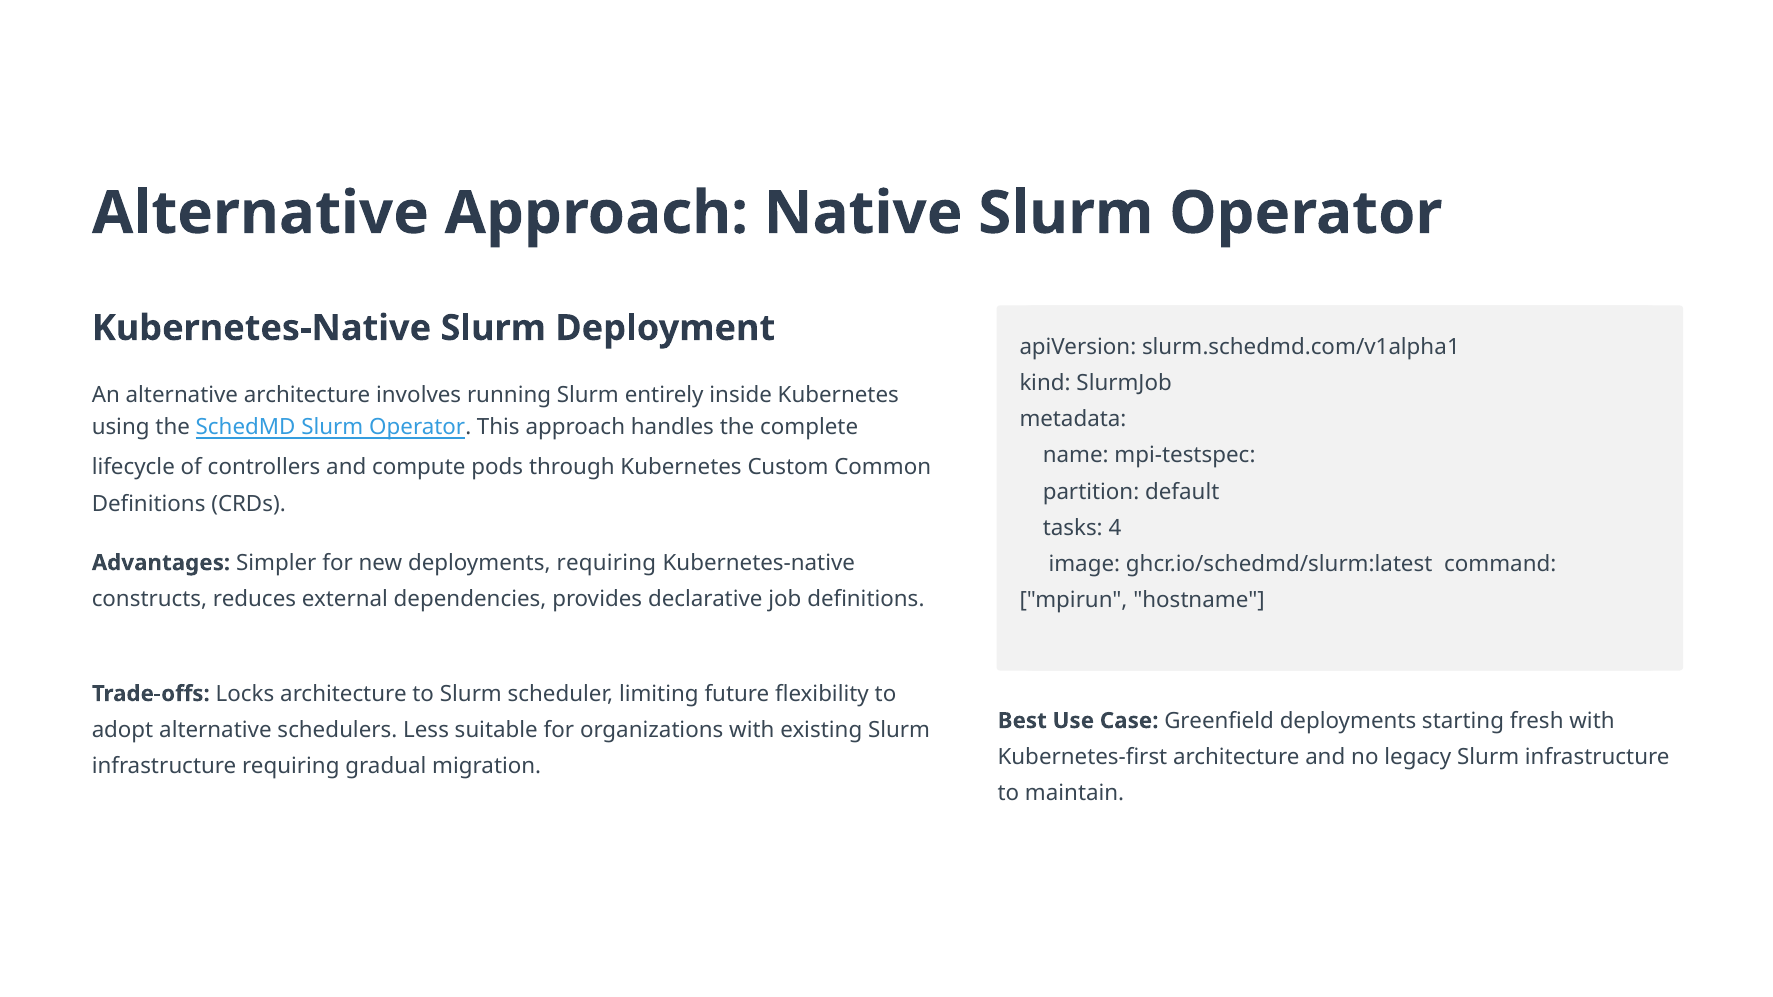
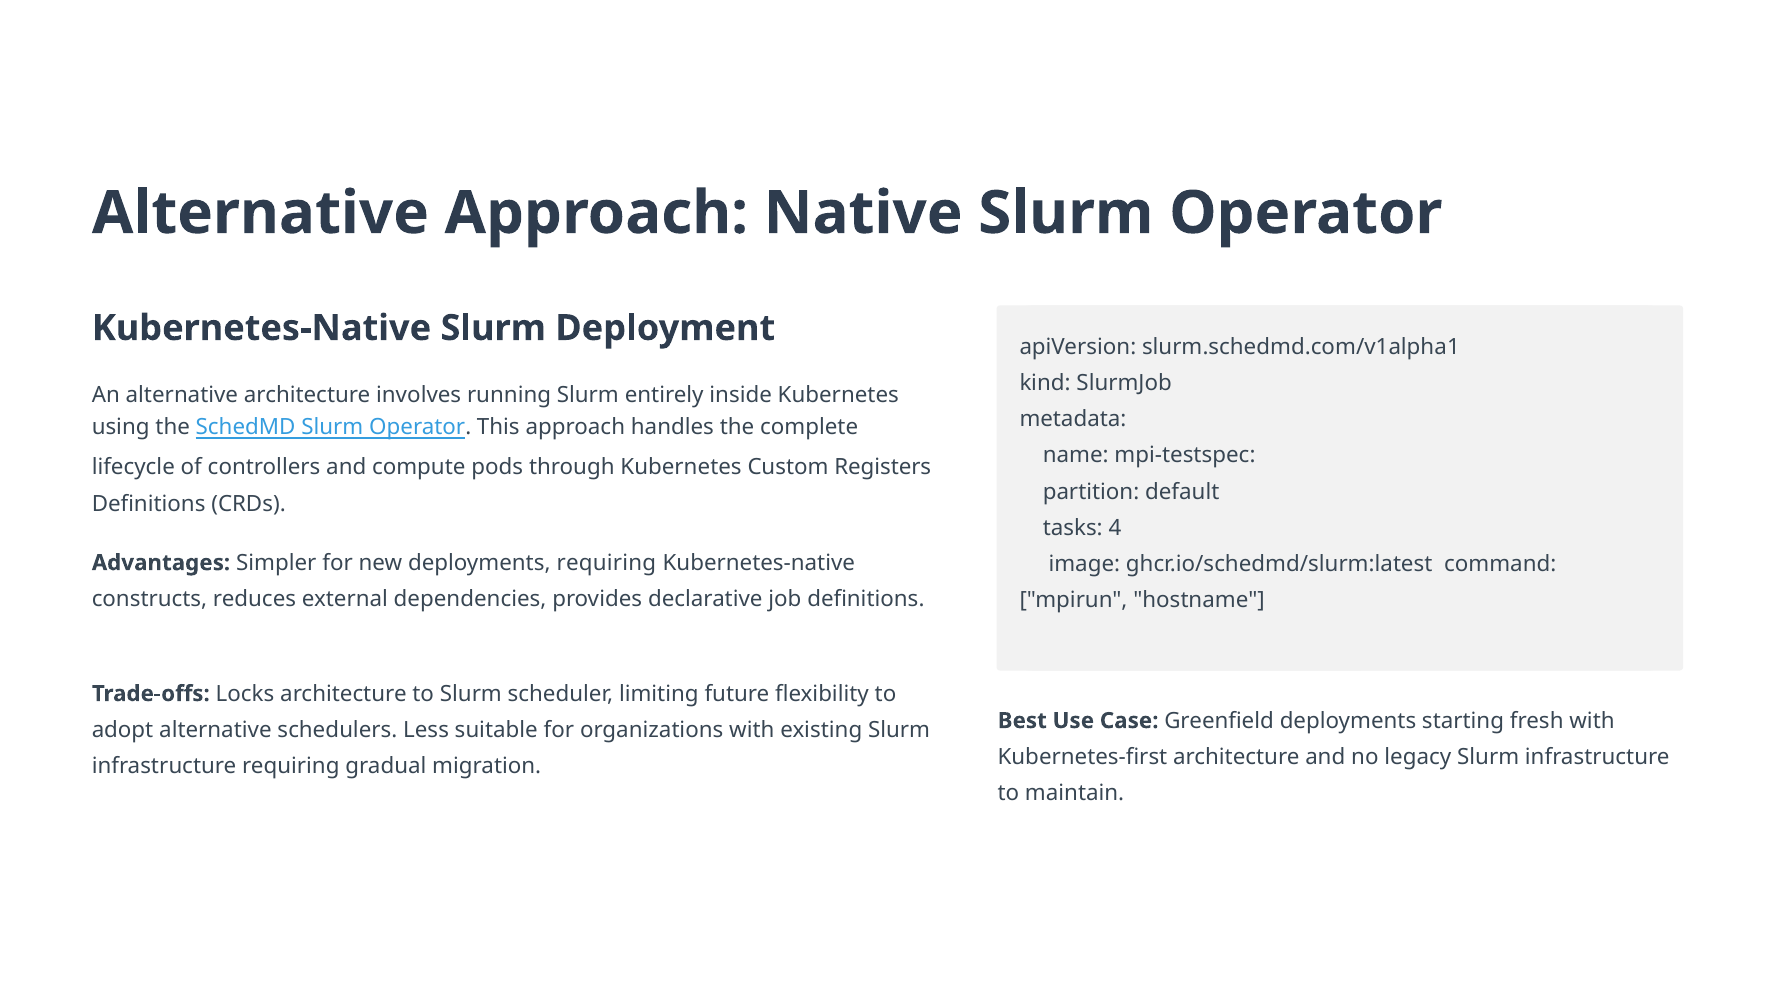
Common: Common -> Registers (883, 468)
